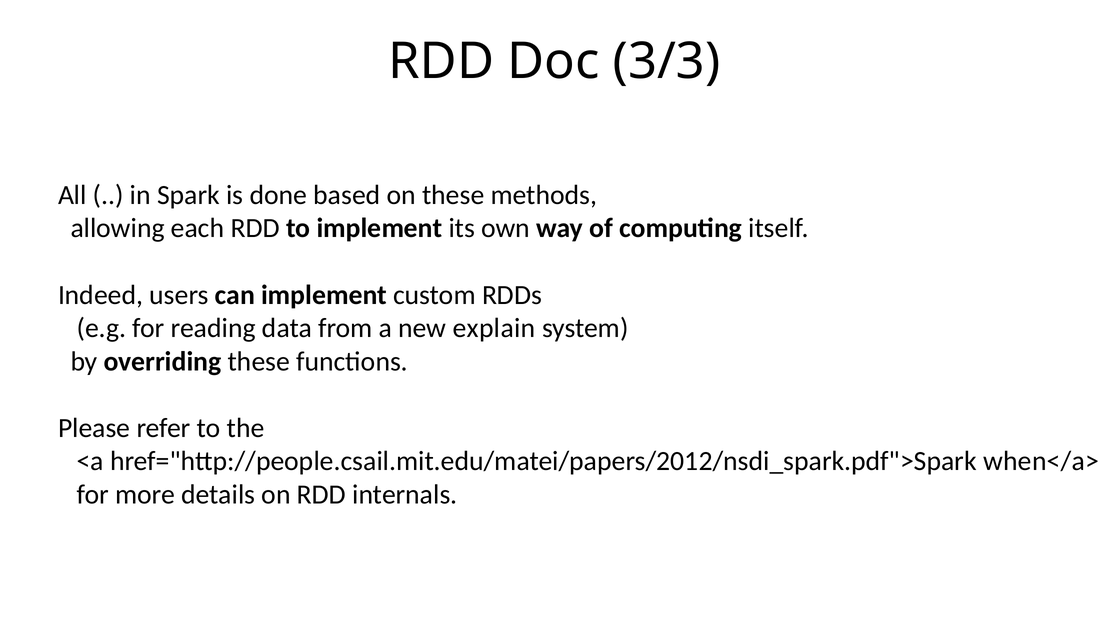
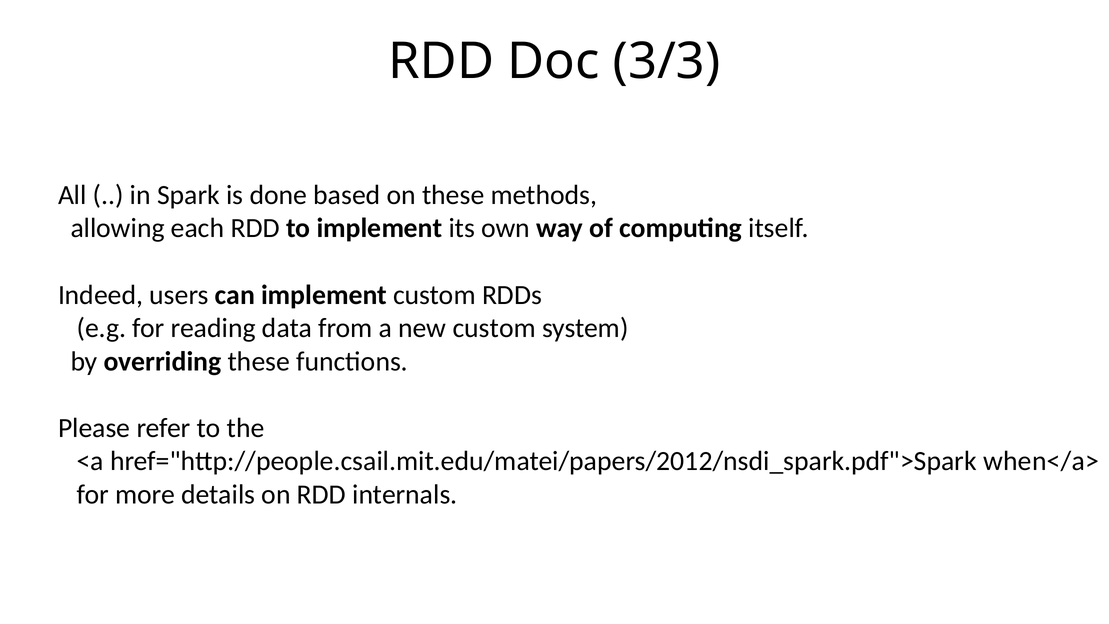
new explain: explain -> custom (494, 328)
